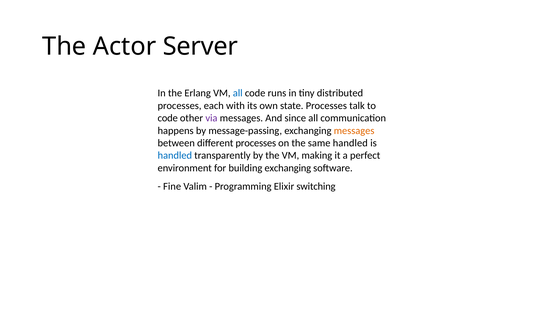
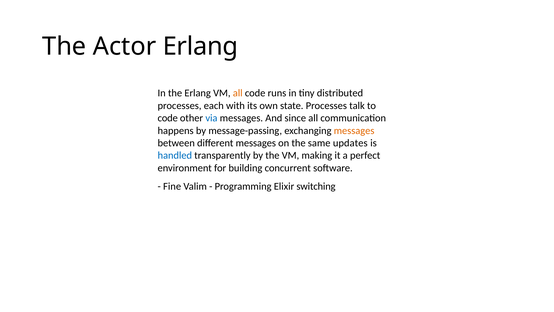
Actor Server: Server -> Erlang (200, 47)
all colour: blue -> orange (238, 93)
via colour: purple -> blue (211, 118)
different processes: processes -> messages (256, 143)
same handled: handled -> updates (350, 143)
building exchanging: exchanging -> concurrent (288, 168)
